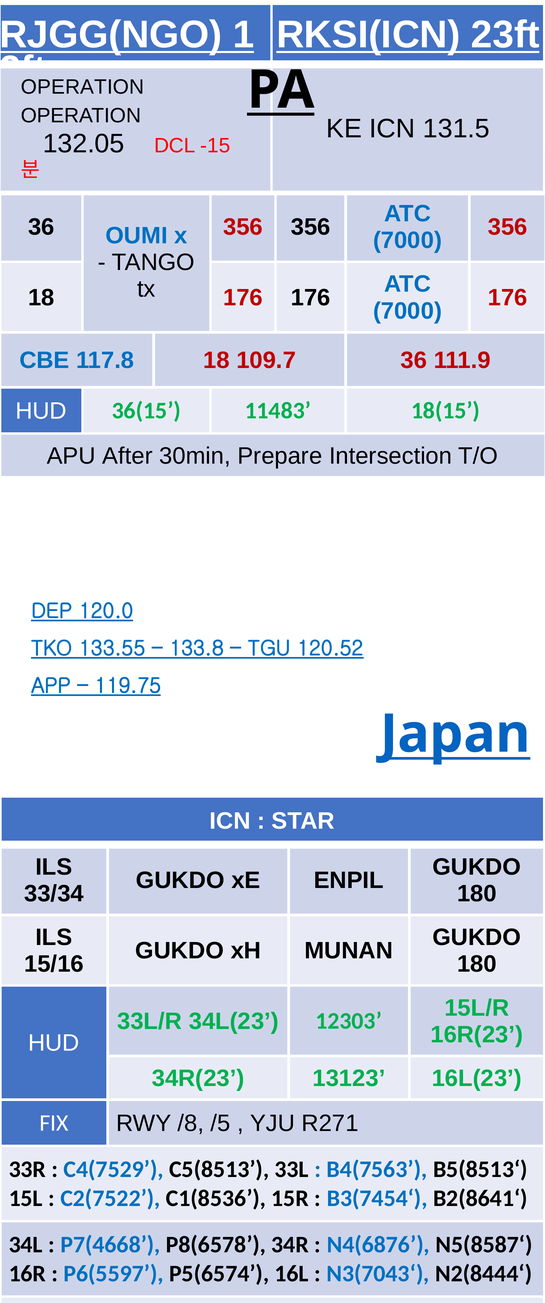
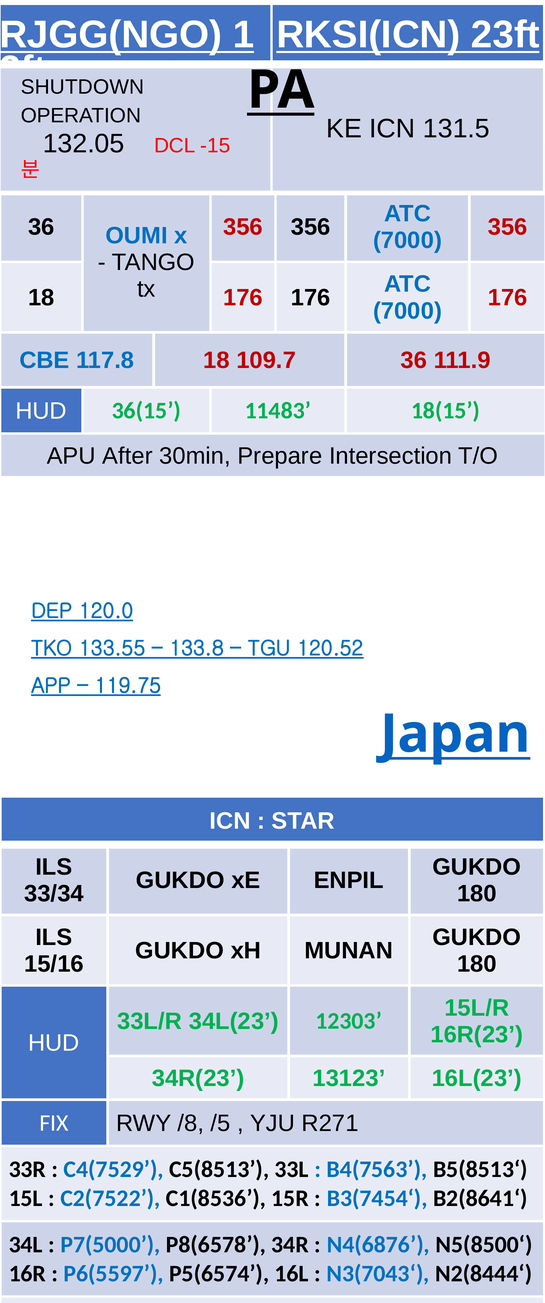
OPERATION: OPERATION -> SHUTDOWN (83, 87)
P7(4668: P7(4668 -> P7(5000 (110, 1246)
N5(8587‘: N5(8587‘ -> N5(8500‘ (484, 1246)
